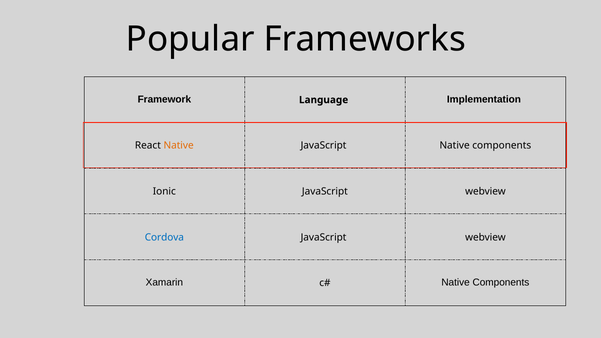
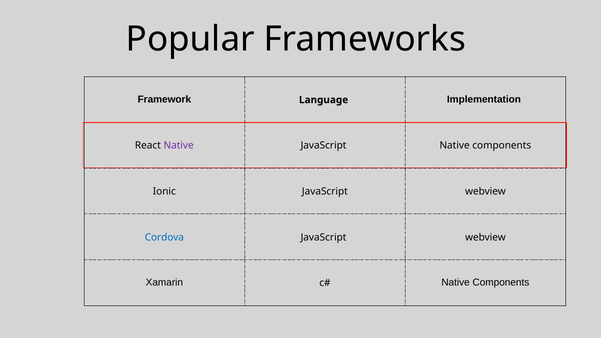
Native colour: orange -> purple (179, 146)
